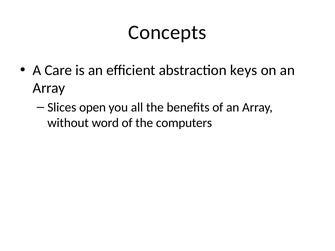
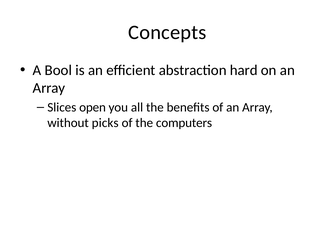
Care: Care -> Bool (58, 70)
keys: keys -> hard (244, 70)
word: word -> picks (105, 123)
